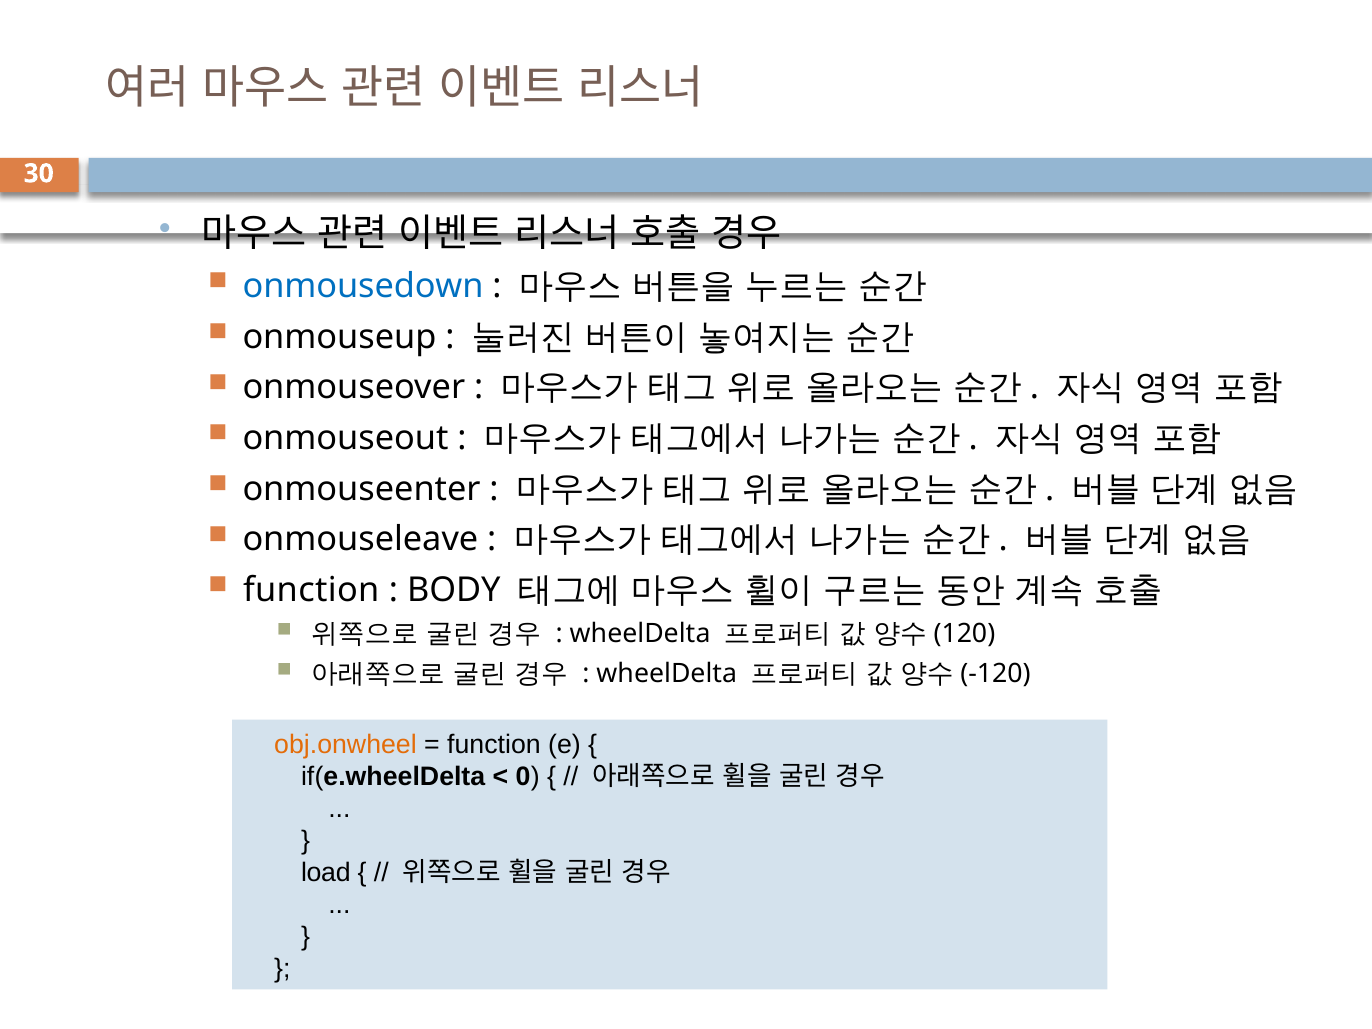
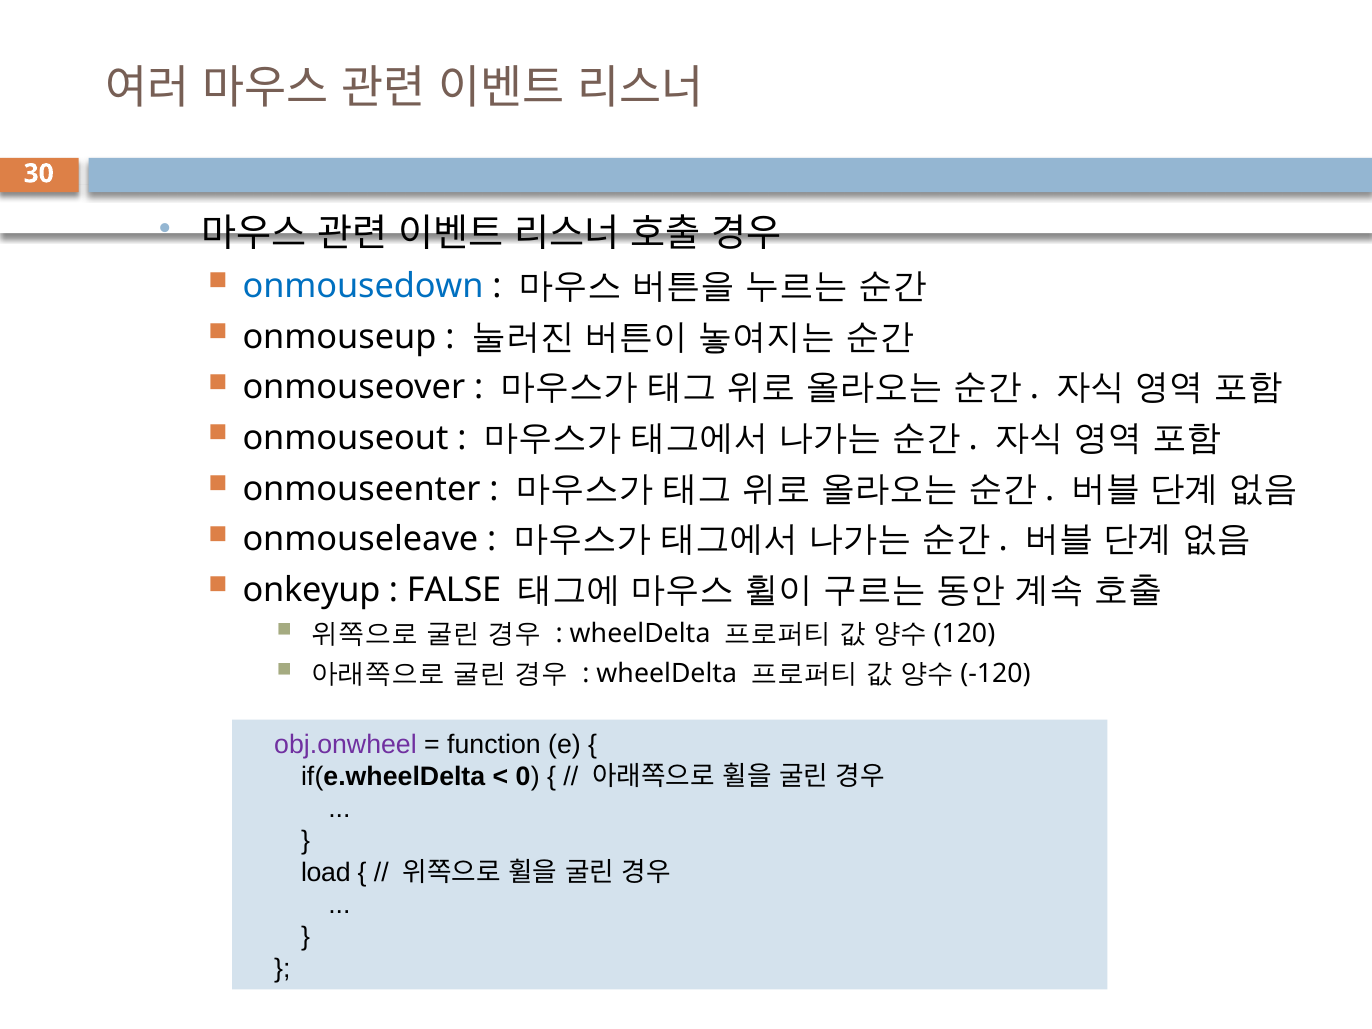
function: function -> onkeyup (311, 590)
BODY: BODY -> FALSE (454, 590)
obj.onwheel colour: orange -> purple (345, 744)
